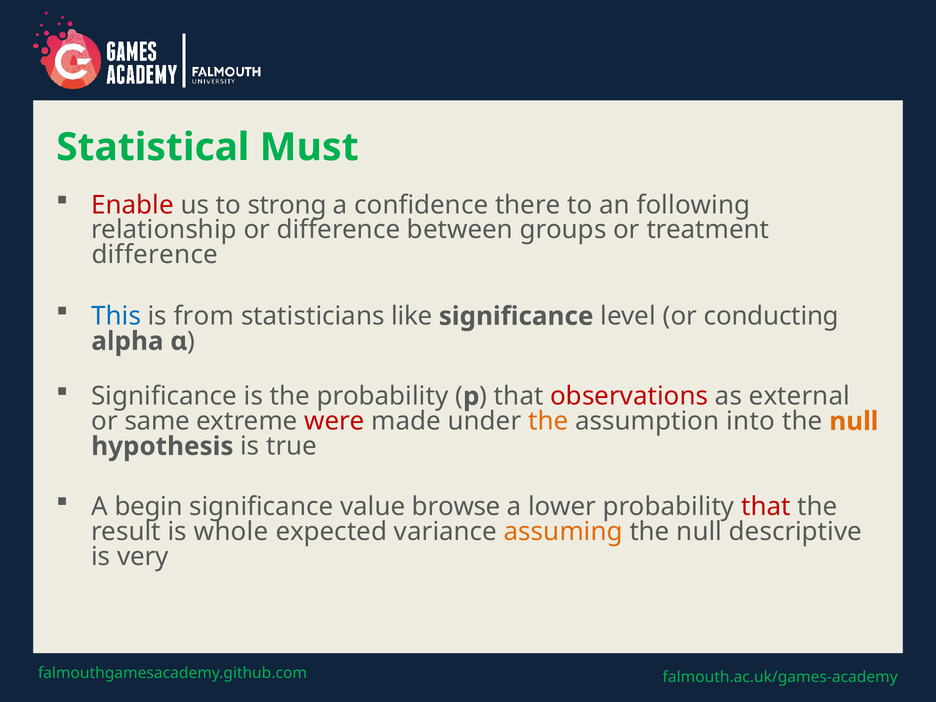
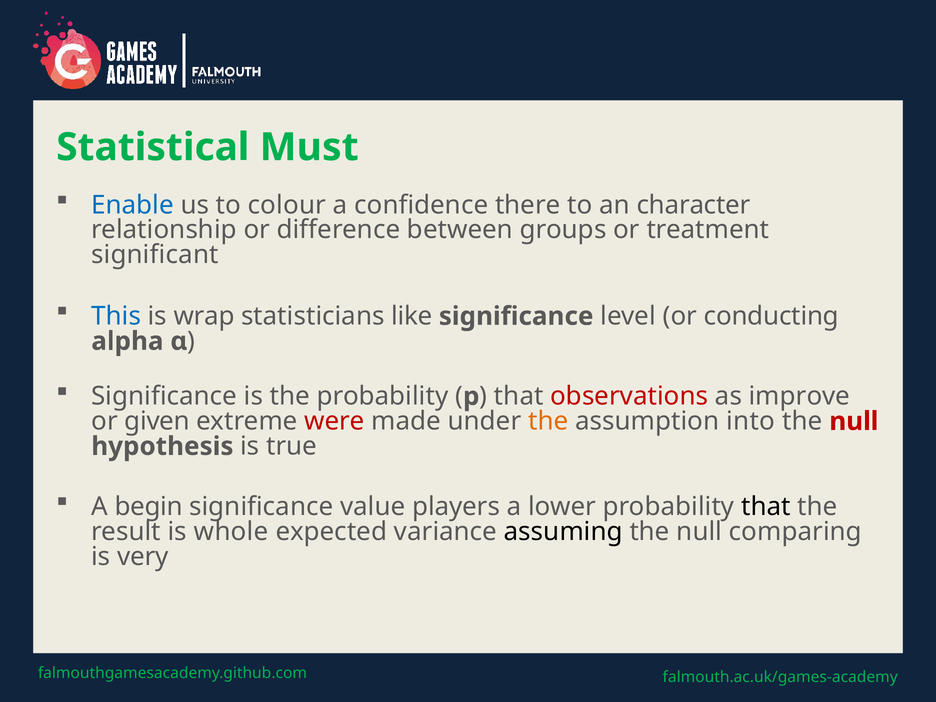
Enable colour: red -> blue (133, 205)
strong: strong -> colour (287, 205)
following: following -> character (694, 205)
difference: difference -> significant (155, 255)
from: from -> wrap (204, 316)
external: external -> improve (799, 396)
same: same -> given (157, 421)
null colour: orange -> red (854, 421)
browse: browse -> players (456, 507)
that colour: red -> black (766, 507)
assuming colour: orange -> black (563, 532)
descriptive: descriptive -> comparing (795, 532)
